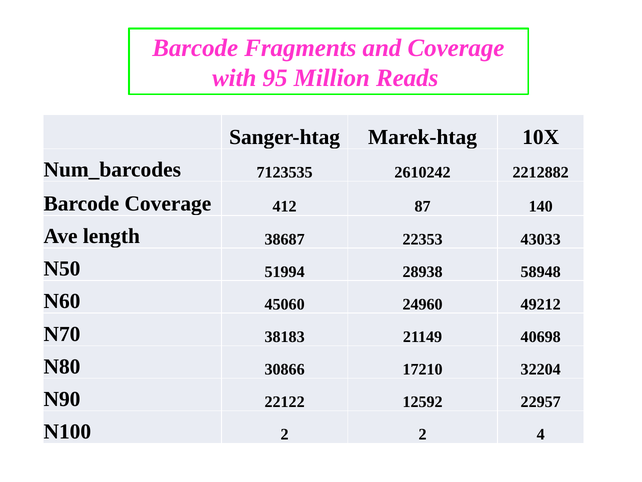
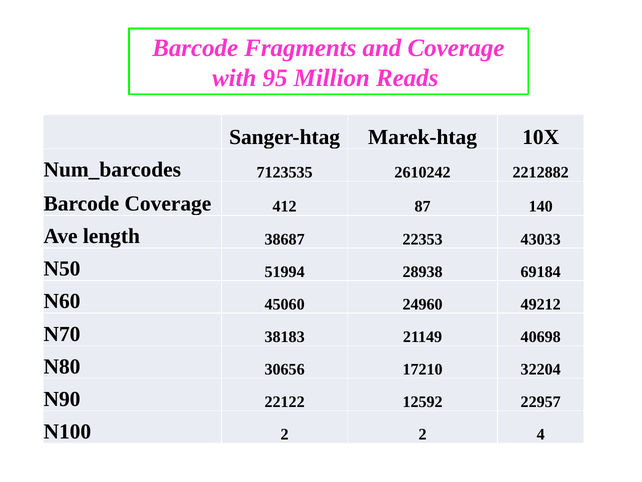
58948: 58948 -> 69184 (541, 271)
30866: 30866 -> 30656 (285, 369)
